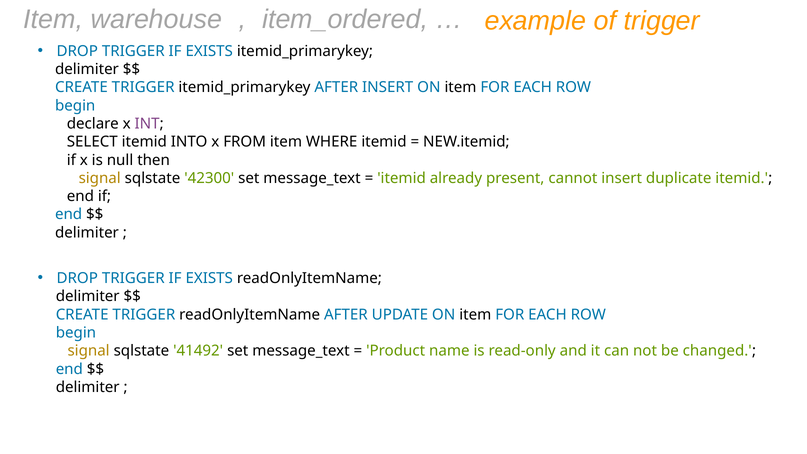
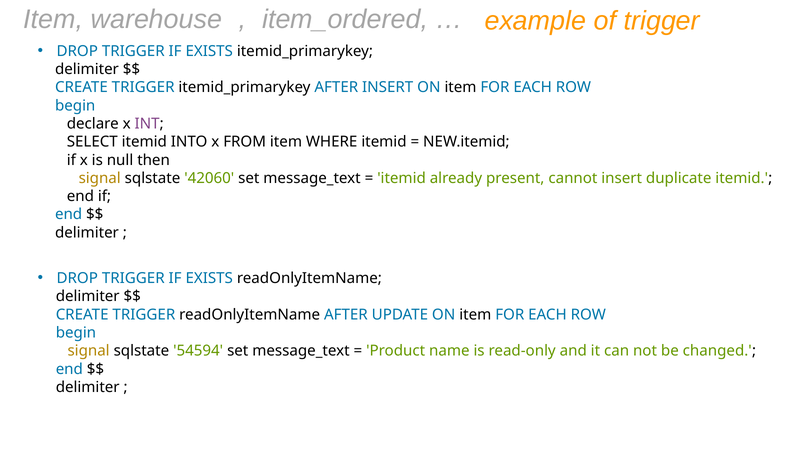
42300: 42300 -> 42060 (209, 178)
41492: 41492 -> 54594 (198, 351)
